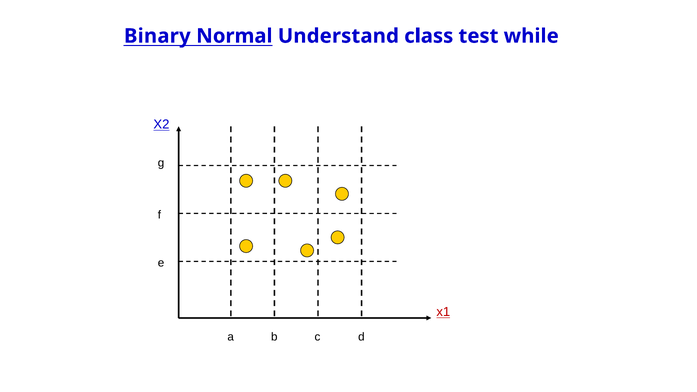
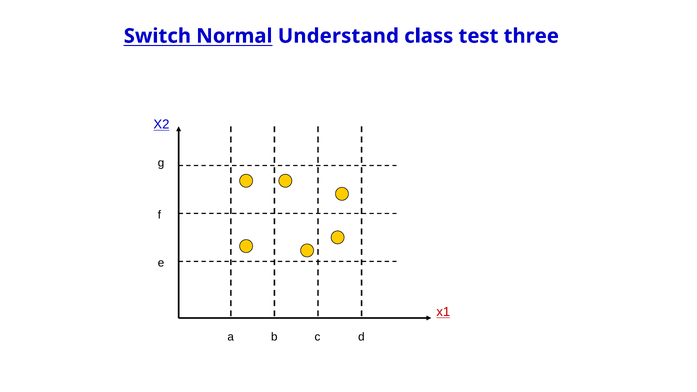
Binary: Binary -> Switch (157, 36)
while: while -> three (531, 36)
